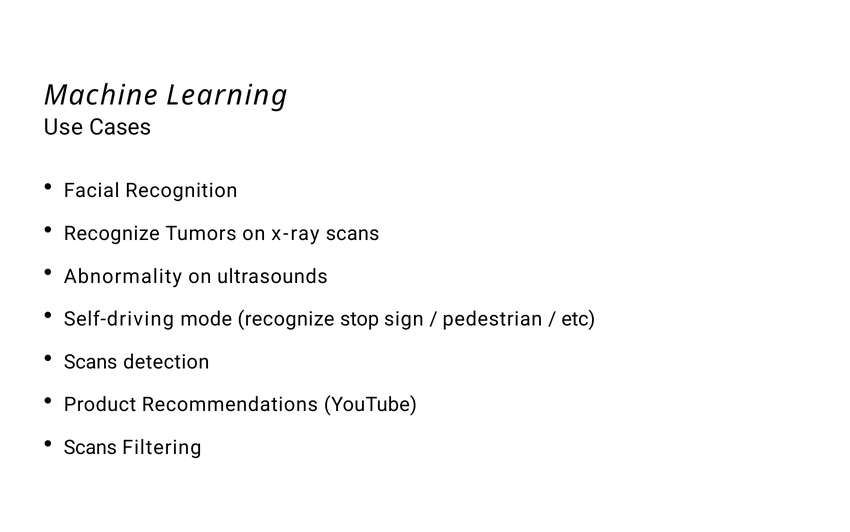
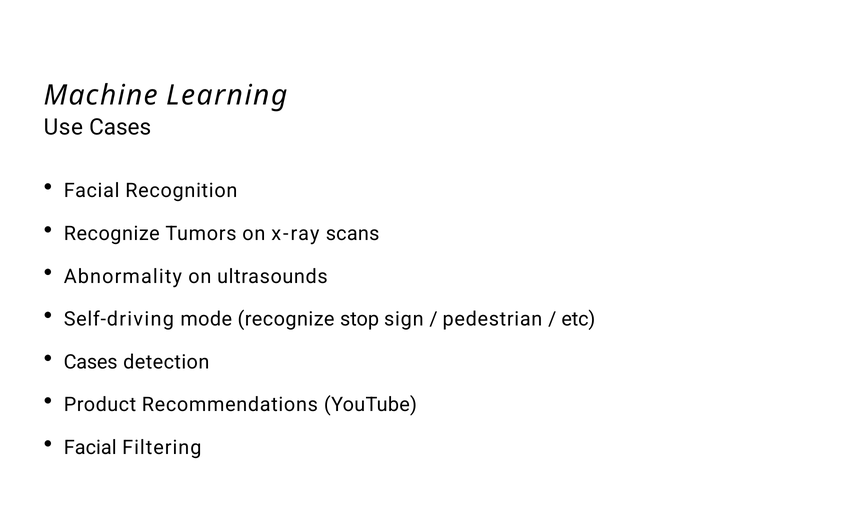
Scans: Scans -> Cases (91, 362)
Scans: Scans -> Facial (90, 447)
